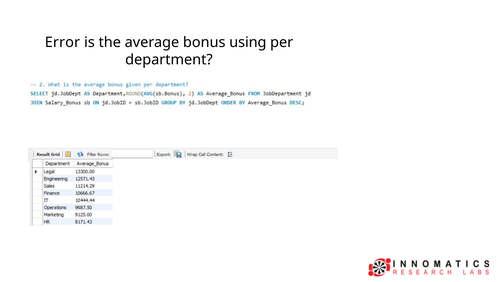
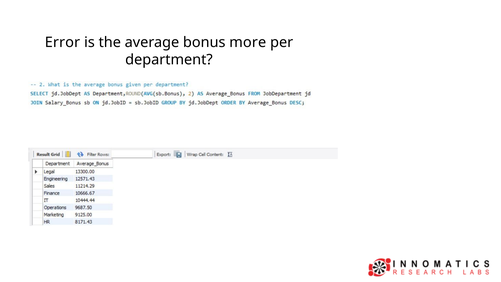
using: using -> more (248, 42)
